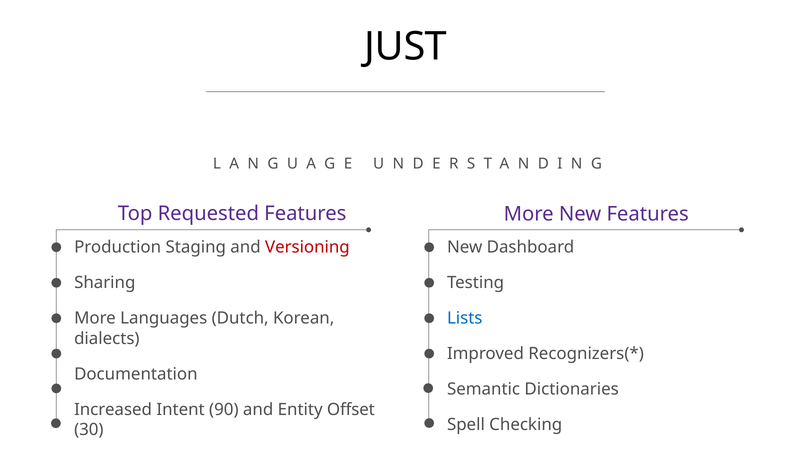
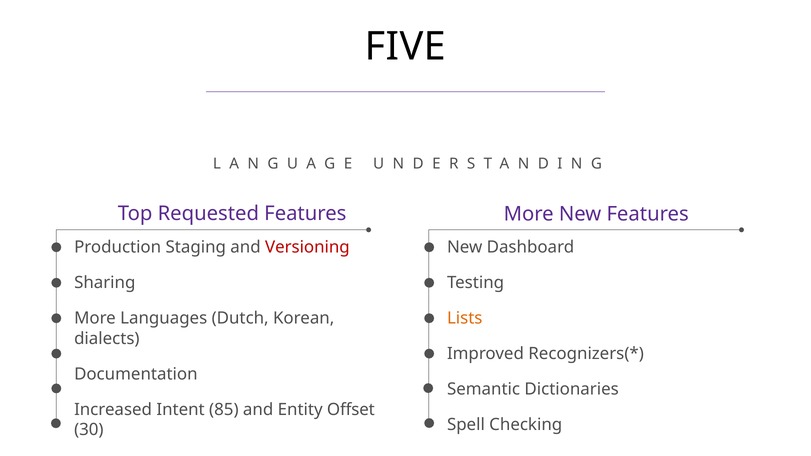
JUST: JUST -> FIVE (405, 46)
Lists colour: blue -> orange (465, 318)
90: 90 -> 85 (224, 410)
